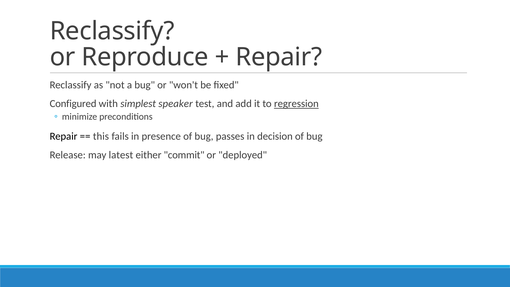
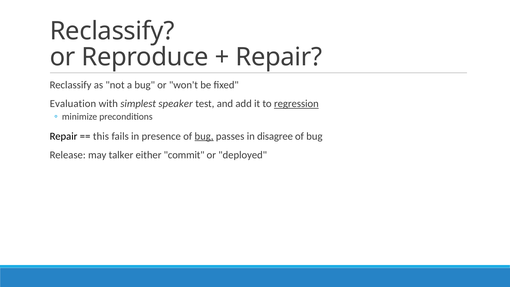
Configured: Configured -> Evaluation (73, 104)
bug underline: none -> present (204, 136)
decision: decision -> disagree (275, 136)
latest: latest -> talker (121, 155)
